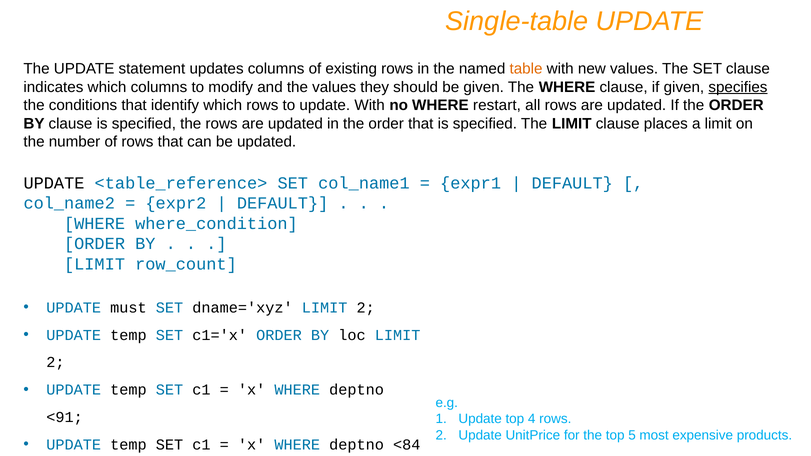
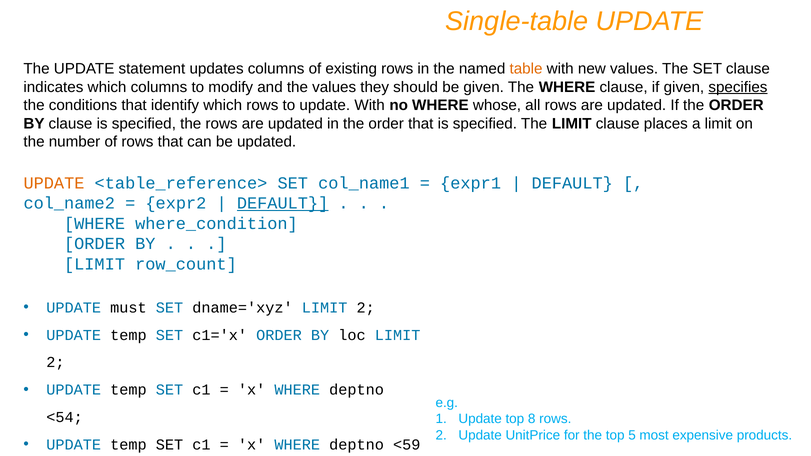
restart: restart -> whose (497, 105)
UPDATE colour: black -> orange (54, 183)
DEFAULT underline: none -> present (283, 203)
<91: <91 -> <54 (65, 417)
4: 4 -> 8 (532, 419)
<84: <84 -> <59 (407, 445)
